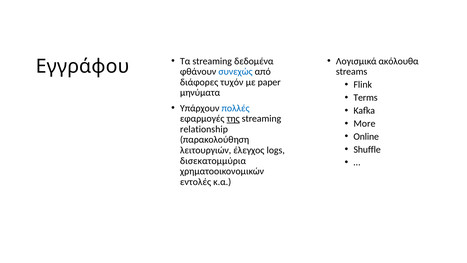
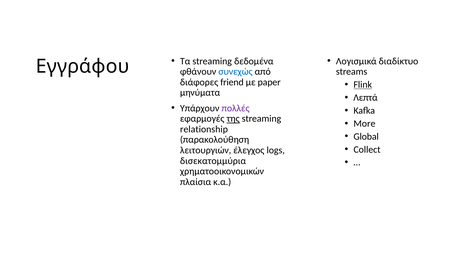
ακόλουθα: ακόλουθα -> διαδίκτυο (399, 61)
τυχόν: τυχόν -> friend (232, 82)
Flink underline: none -> present (363, 85)
Terms: Terms -> Λεπτά (366, 97)
πολλές colour: blue -> purple (236, 108)
Online: Online -> Global (366, 136)
Shuffle: Shuffle -> Collect (367, 149)
εντολές: εντολές -> πλαίσια (196, 182)
